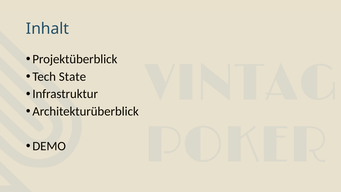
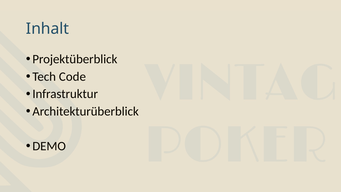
State: State -> Code (72, 77)
